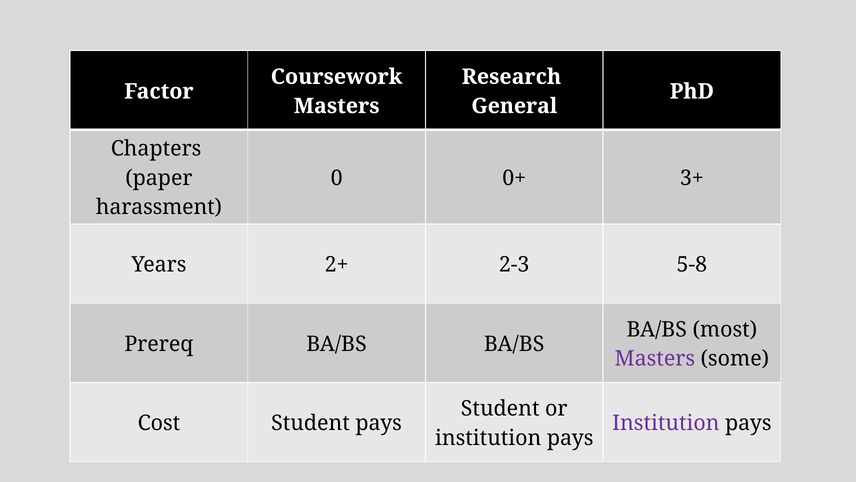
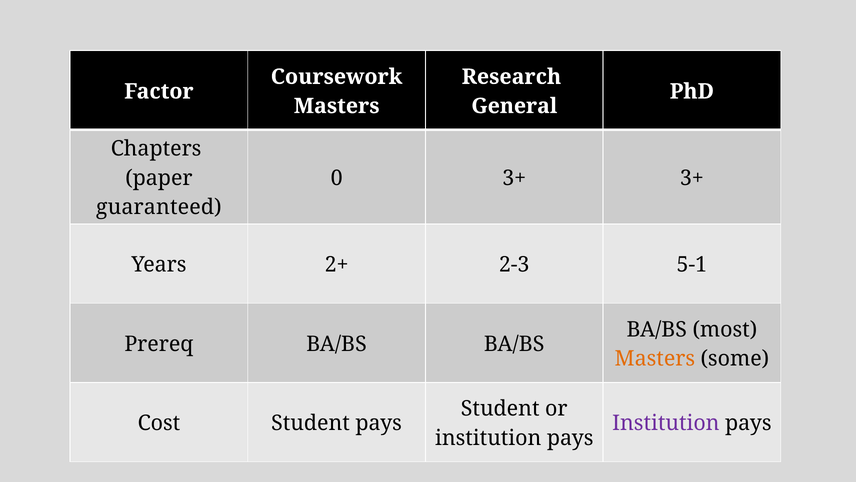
0 0+: 0+ -> 3+ (514, 178)
harassment: harassment -> guaranteed (159, 207)
5-8: 5-8 -> 5-1 (692, 265)
Masters colour: purple -> orange (655, 358)
